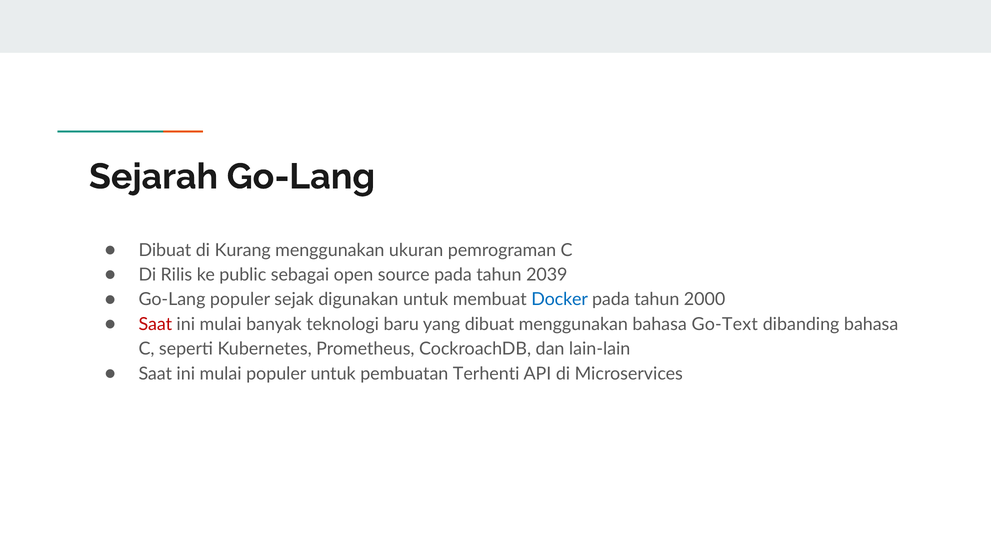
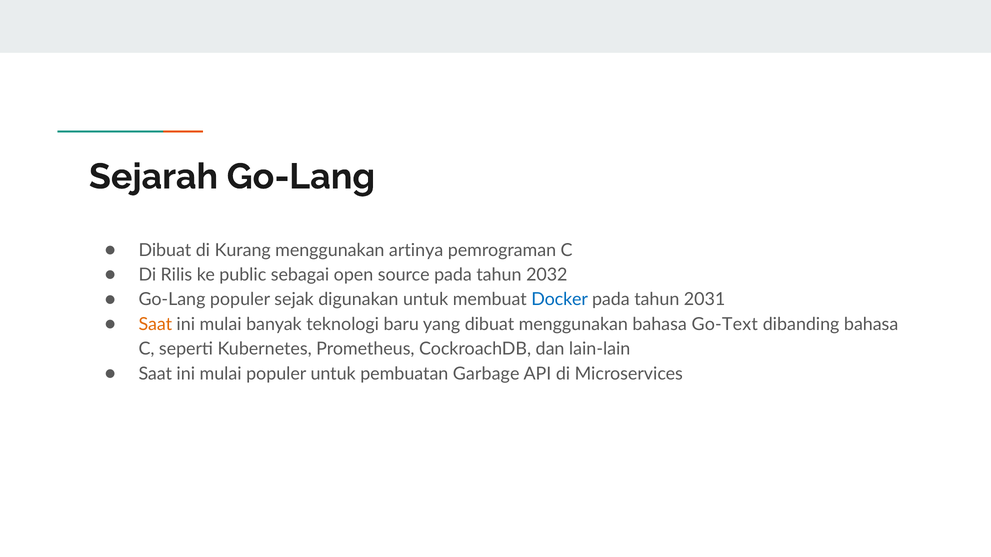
ukuran: ukuran -> artinya (416, 250)
2039: 2039 -> 2032 (547, 275)
2000: 2000 -> 2031 (705, 300)
Saat colour: red -> orange (155, 325)
Terhenti: Terhenti -> Garbage (486, 374)
